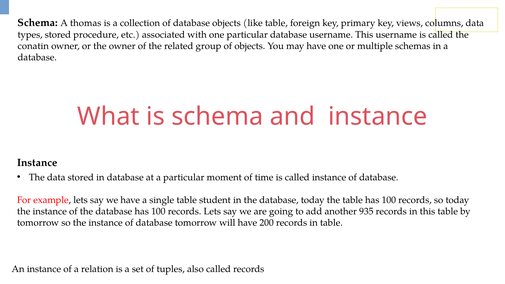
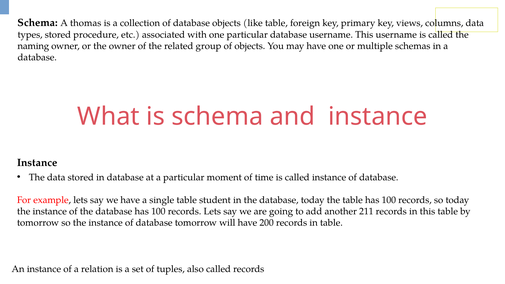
conatin: conatin -> naming (33, 46)
935: 935 -> 211 (366, 211)
